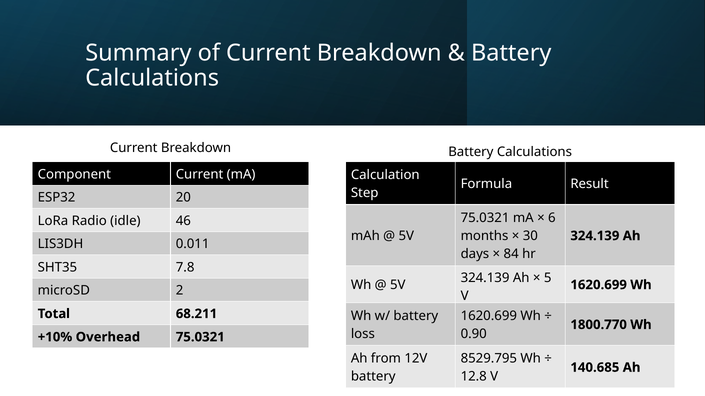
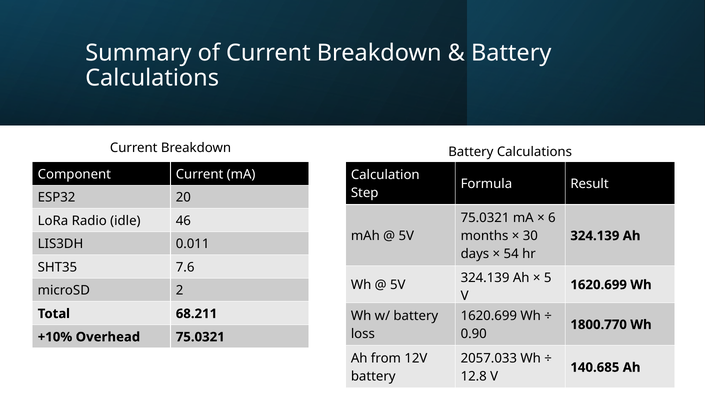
84: 84 -> 54 (511, 254)
7.8: 7.8 -> 7.6 (185, 268)
8529.795: 8529.795 -> 2057.033 (489, 359)
